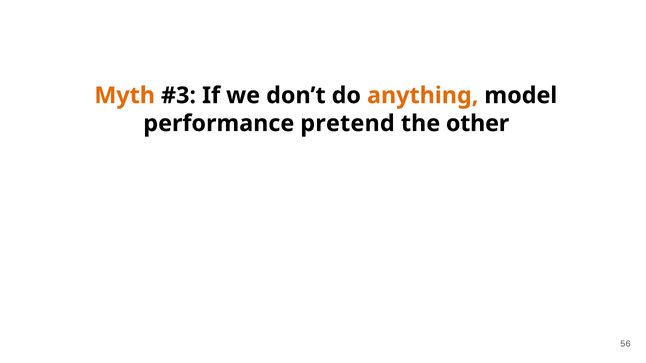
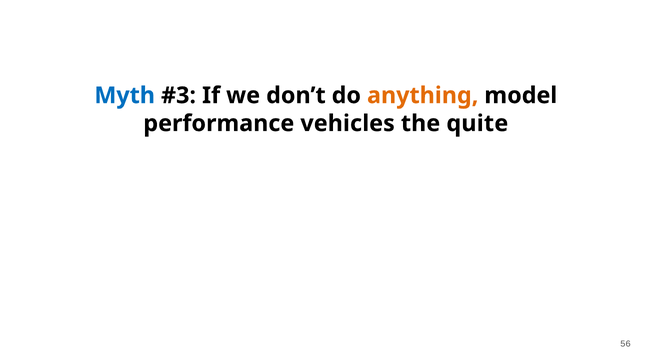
Myth colour: orange -> blue (125, 96)
pretend: pretend -> vehicles (348, 124)
other: other -> quite (477, 124)
